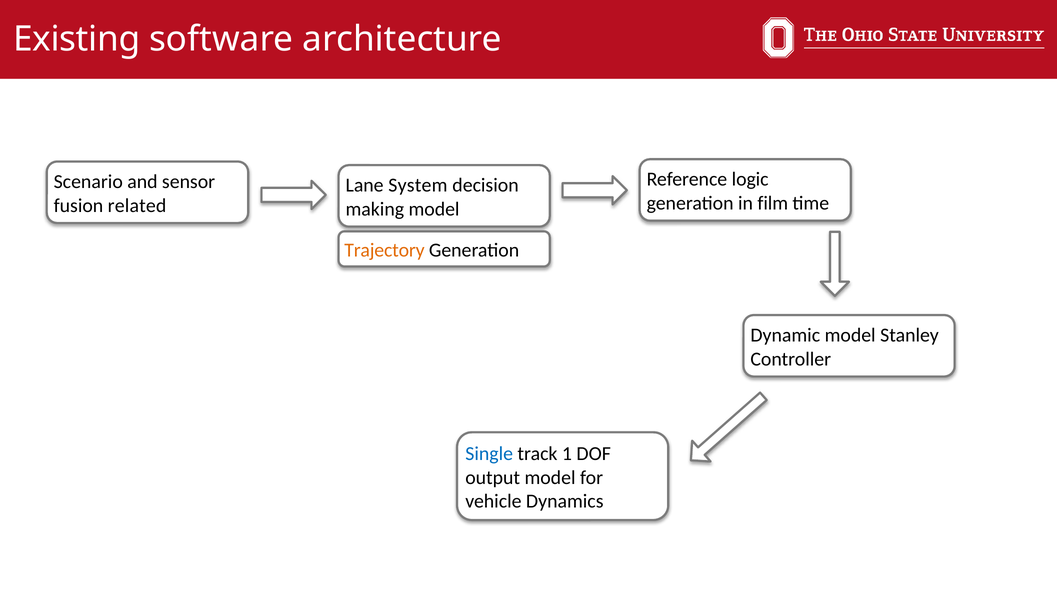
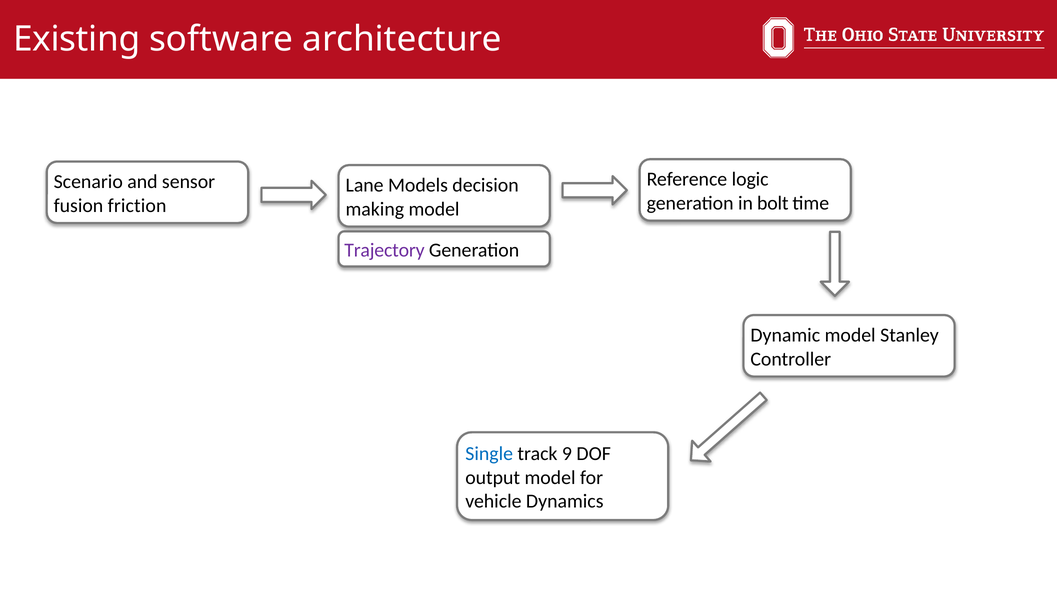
System: System -> Models (418, 186)
film: film -> bolt (773, 203)
related: related -> friction (137, 206)
Trajectory colour: orange -> purple (384, 251)
1: 1 -> 9 (567, 454)
